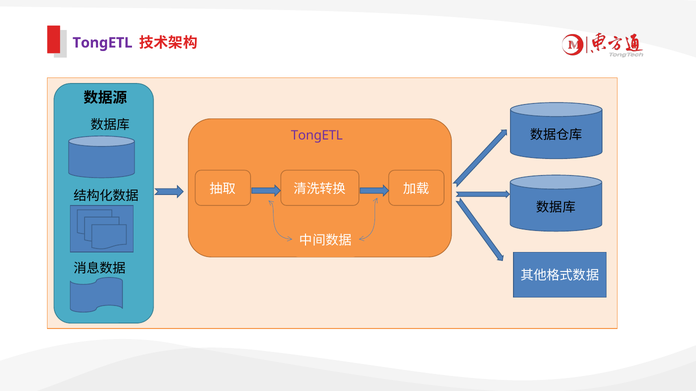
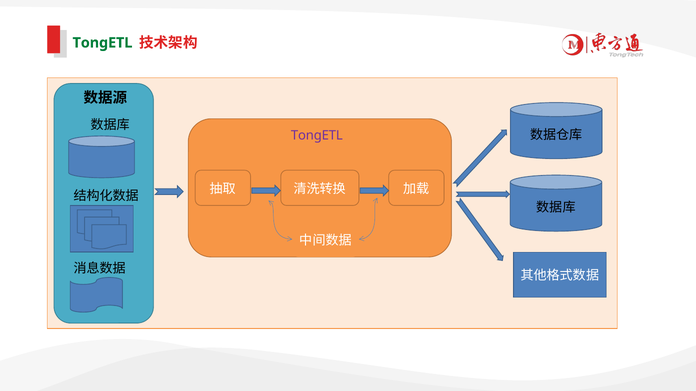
TongETL colour: purple -> green (102, 43)
